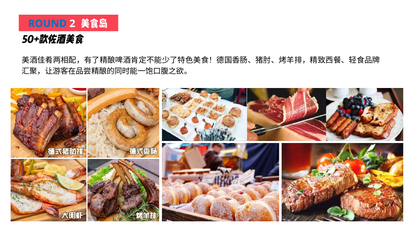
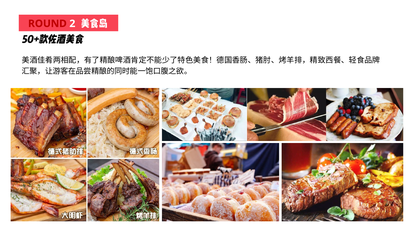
ROUND colour: blue -> red (47, 24)
